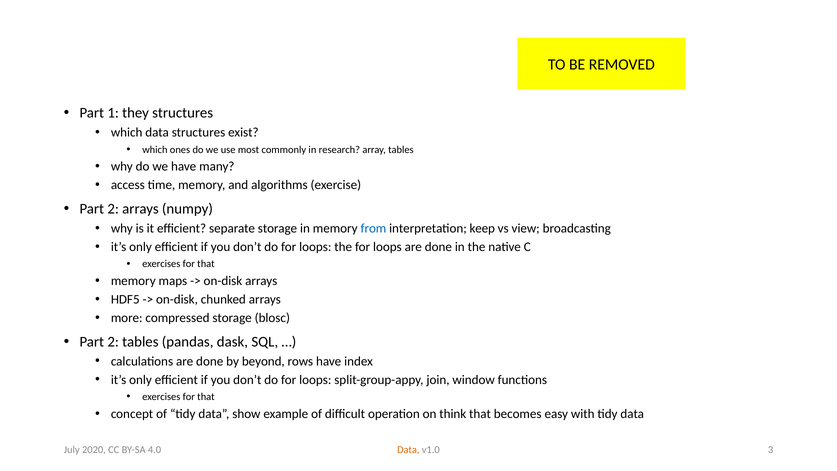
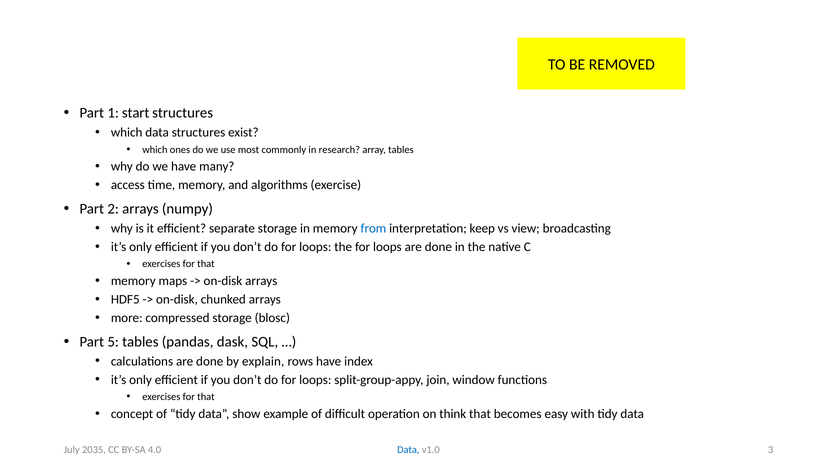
they: they -> start (136, 113)
2: 2 -> 5 (113, 342)
beyond: beyond -> explain (263, 361)
Data colour: orange -> blue (408, 450)
2020: 2020 -> 2035 (94, 450)
